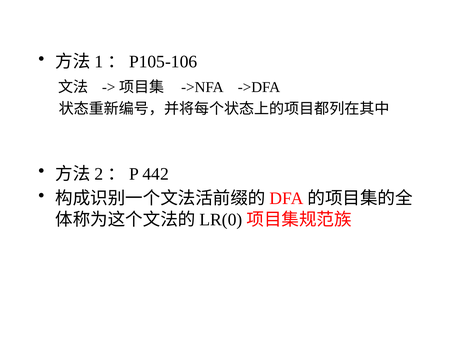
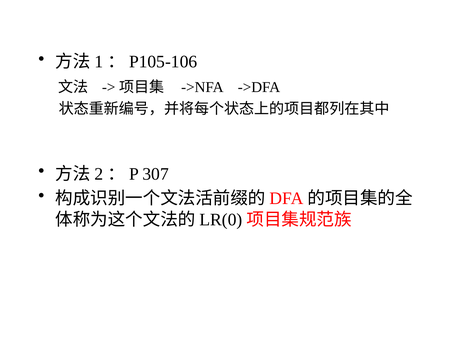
442: 442 -> 307 (156, 174)
